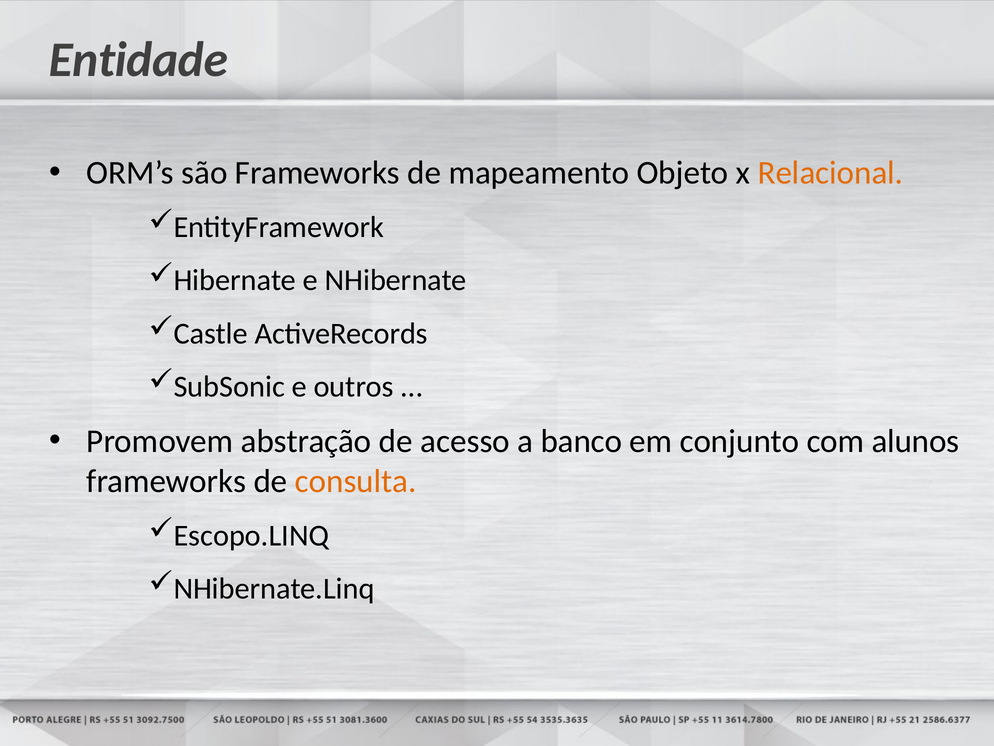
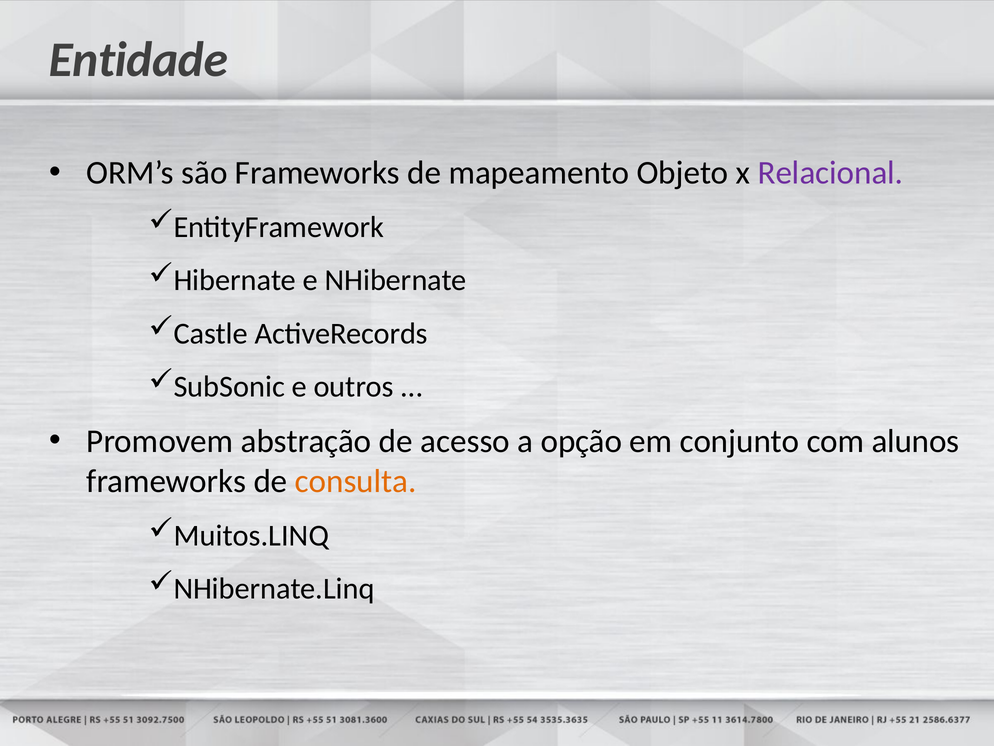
Relacional colour: orange -> purple (830, 173)
banco: banco -> opção (581, 441)
Escopo.LINQ: Escopo.LINQ -> Muitos.LINQ (251, 535)
